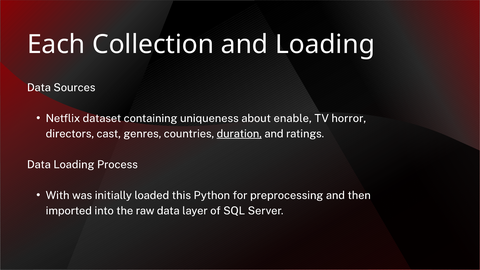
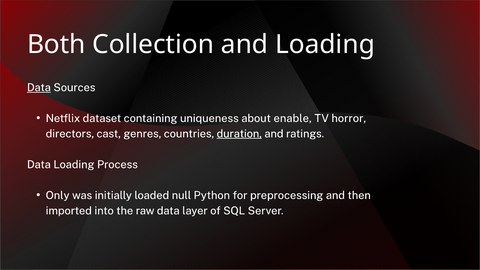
Each: Each -> Both (56, 45)
Data underline: none -> present (39, 88)
With: With -> Only (58, 195)
this: this -> null (181, 195)
